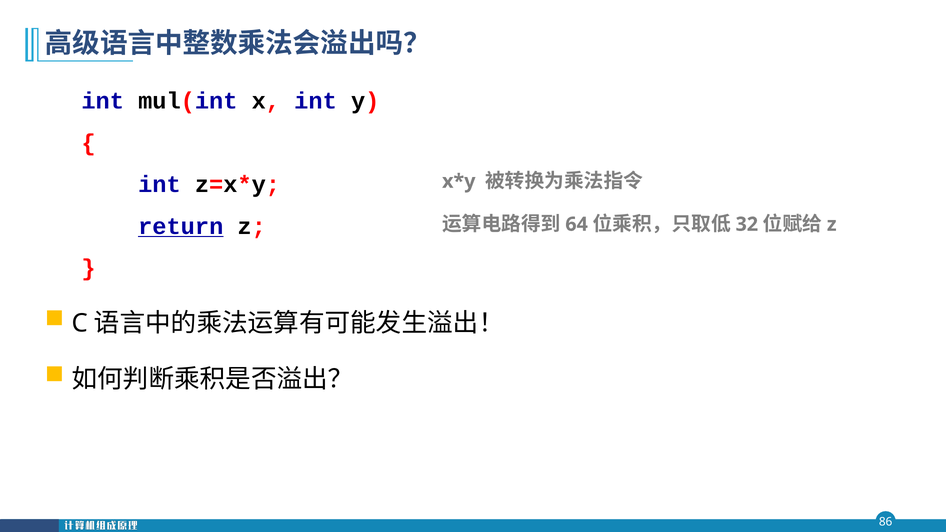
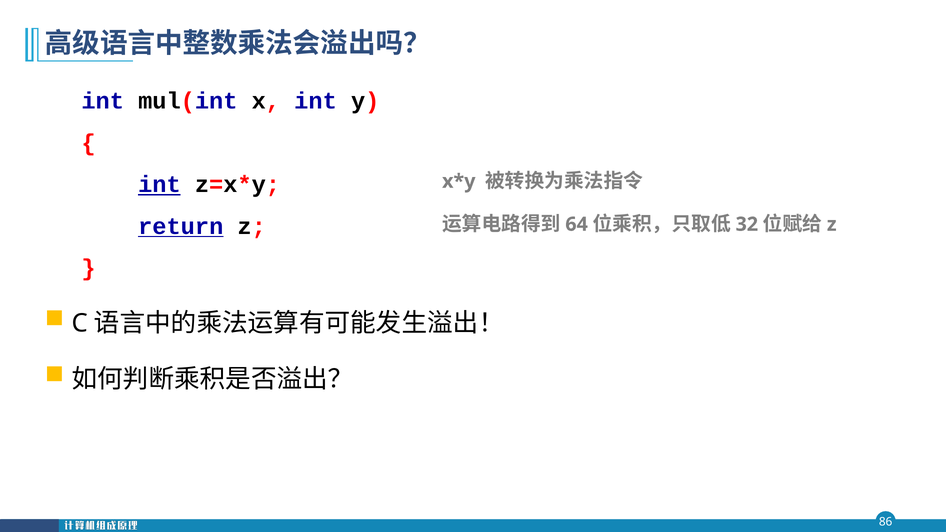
int underline: none -> present (159, 185)
